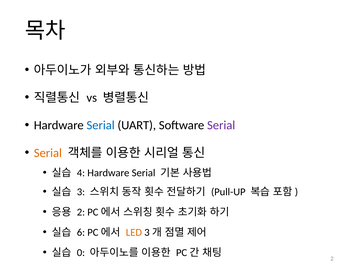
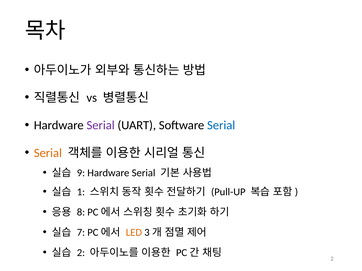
Serial colour: blue -> purple (101, 126)
Serial colour: purple -> blue (221, 126)
4: 4 -> 9 (81, 173)
3: 3 -> 1 (81, 192)
2: 2 -> 8 (81, 213)
6: 6 -> 7 (81, 233)
0: 0 -> 2 (81, 253)
